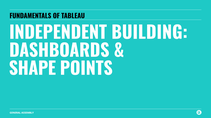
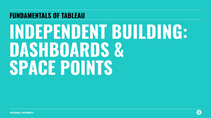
SHAPE: SHAPE -> SPACE (32, 69)
